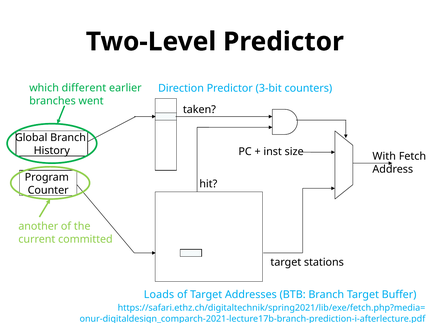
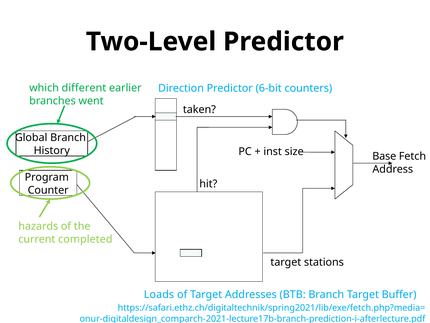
3-bit: 3-bit -> 6-bit (269, 88)
With: With -> Base (384, 156)
another: another -> hazards (38, 226)
committed: committed -> completed (85, 239)
